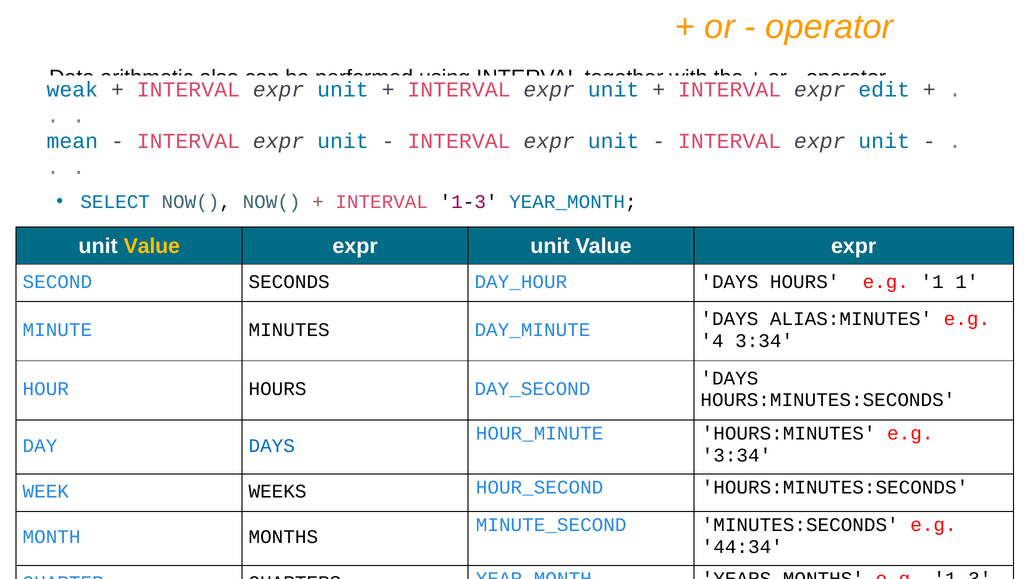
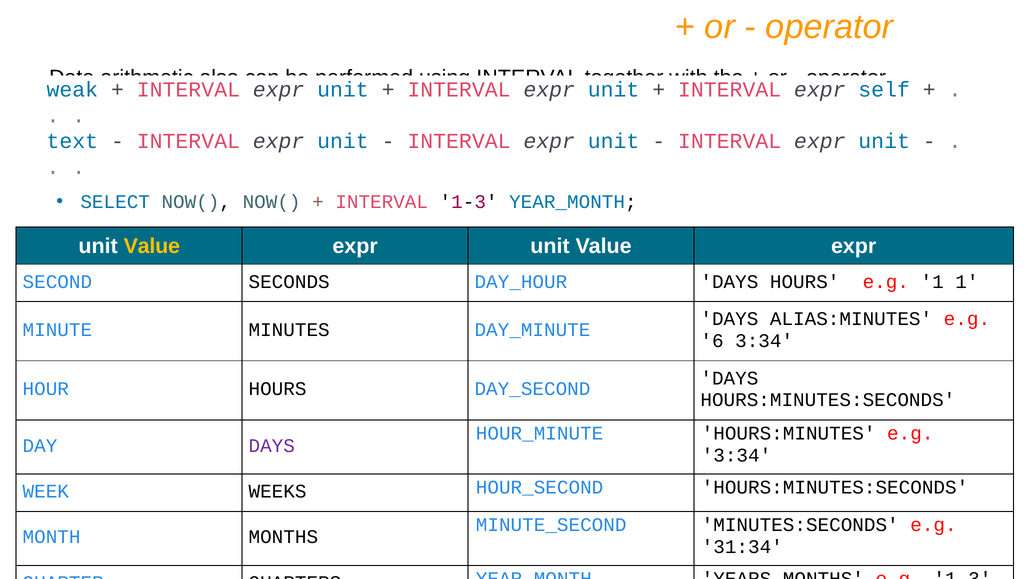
edit: edit -> self (884, 90)
mean: mean -> text (72, 141)
4: 4 -> 6 (712, 341)
DAYS colour: blue -> purple (272, 446)
44:34: 44:34 -> 31:34 (742, 547)
